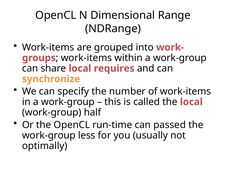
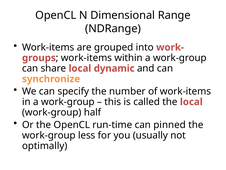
requires: requires -> dynamic (114, 68)
passed: passed -> pinned (170, 124)
